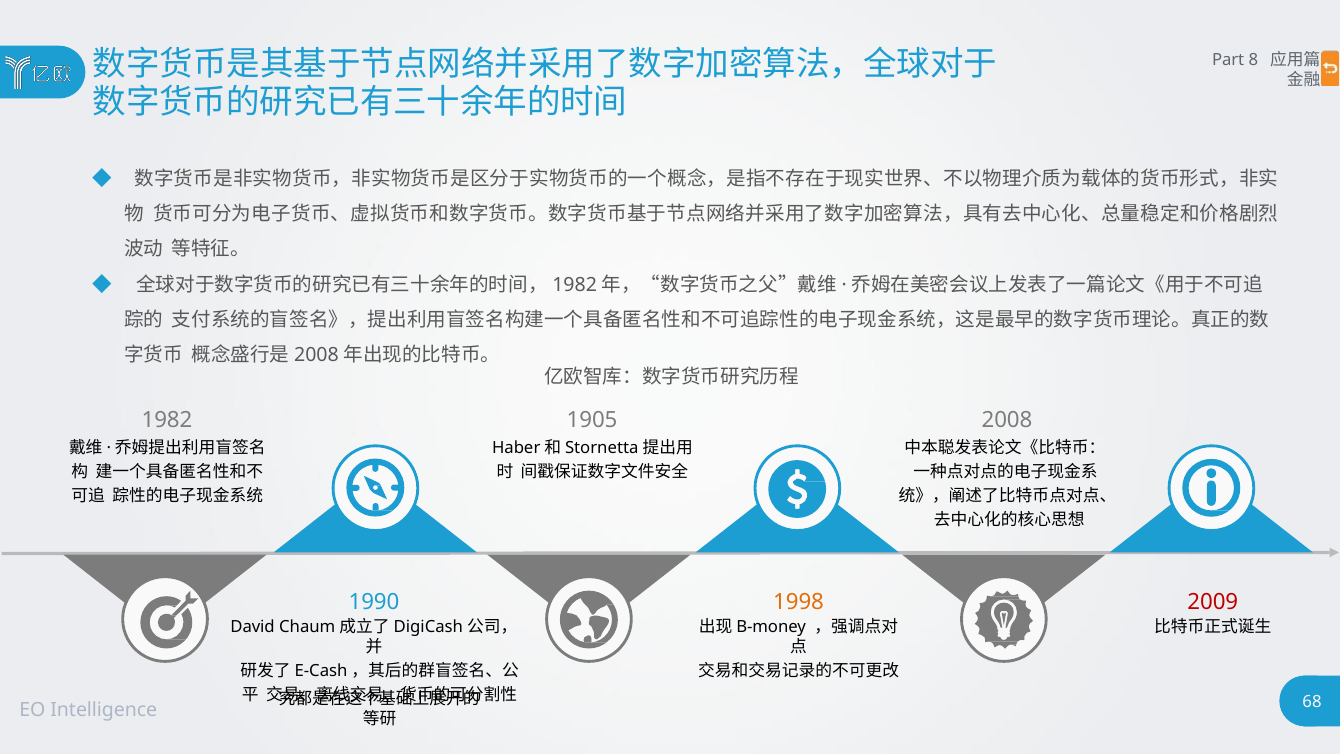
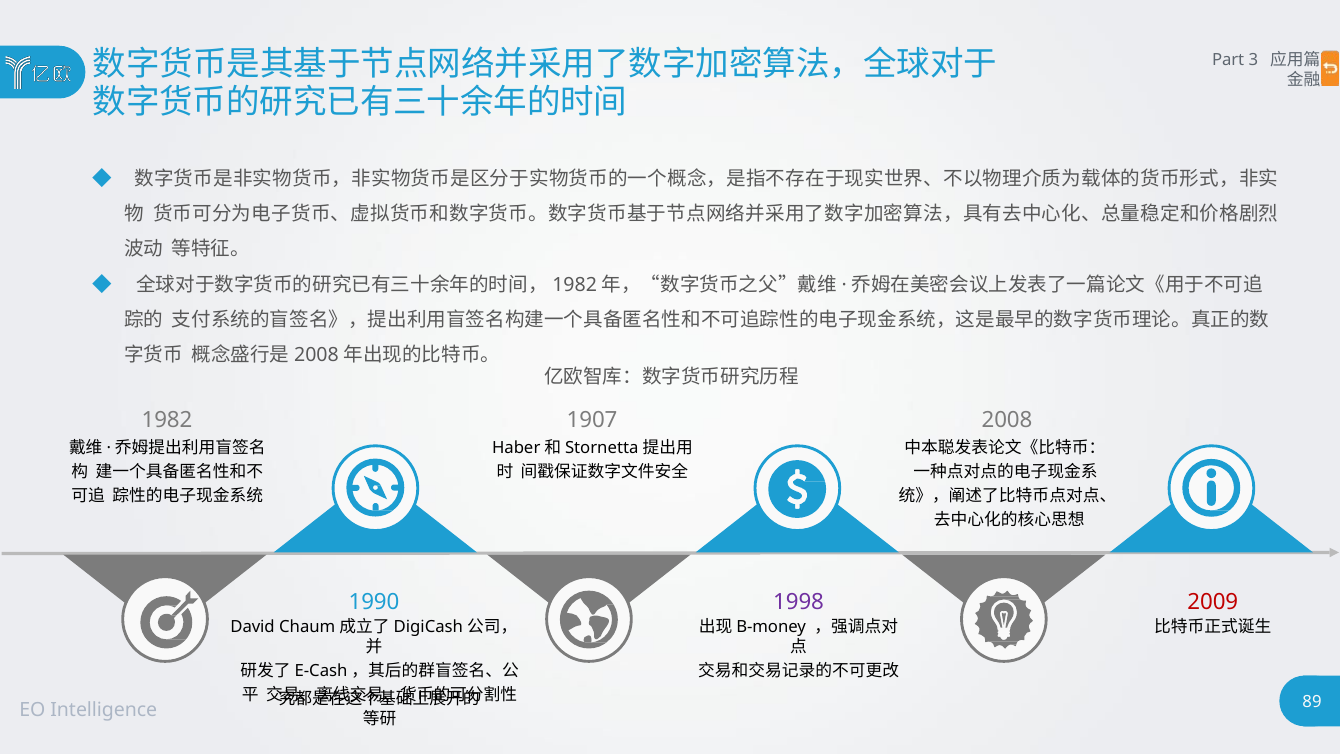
8: 8 -> 3 (1253, 60)
1905: 1905 -> 1907 (592, 420)
1998 colour: orange -> purple (799, 602)
68: 68 -> 89 (1312, 701)
